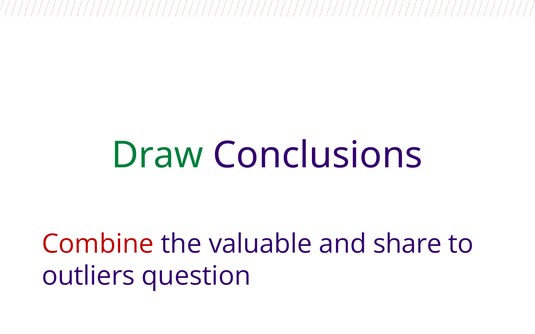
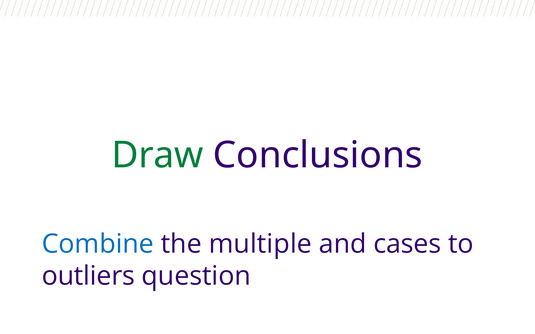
Combine colour: red -> blue (98, 244)
valuable: valuable -> multiple (260, 244)
share: share -> cases (407, 244)
